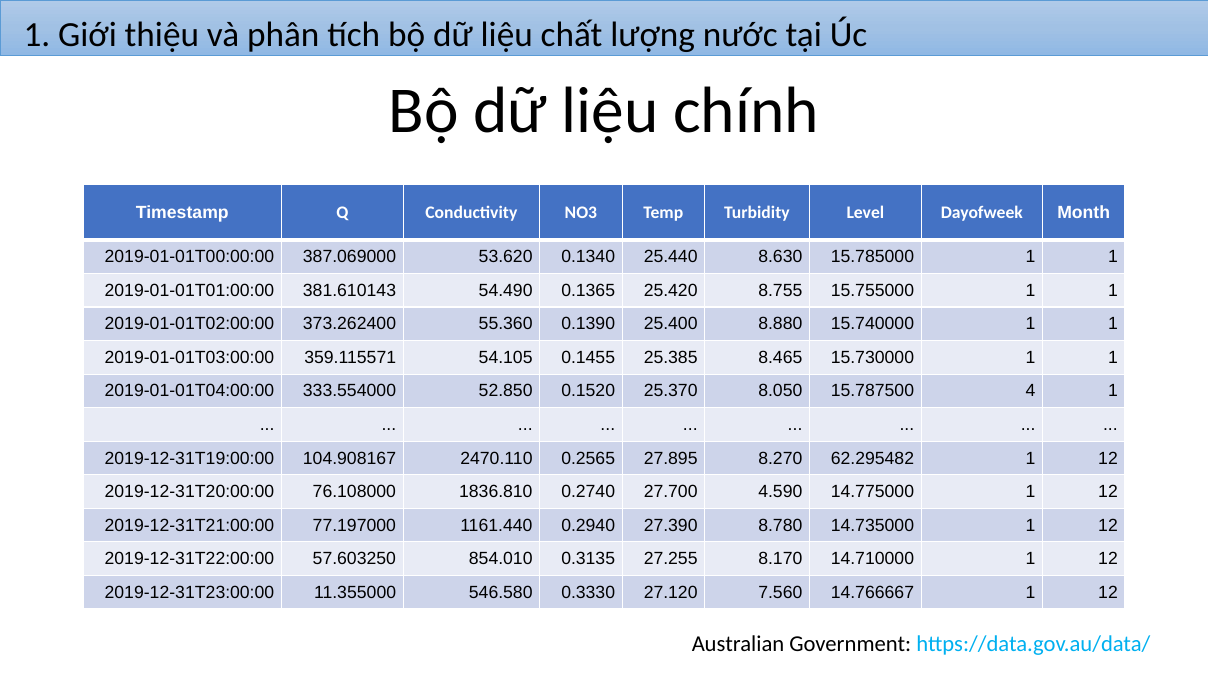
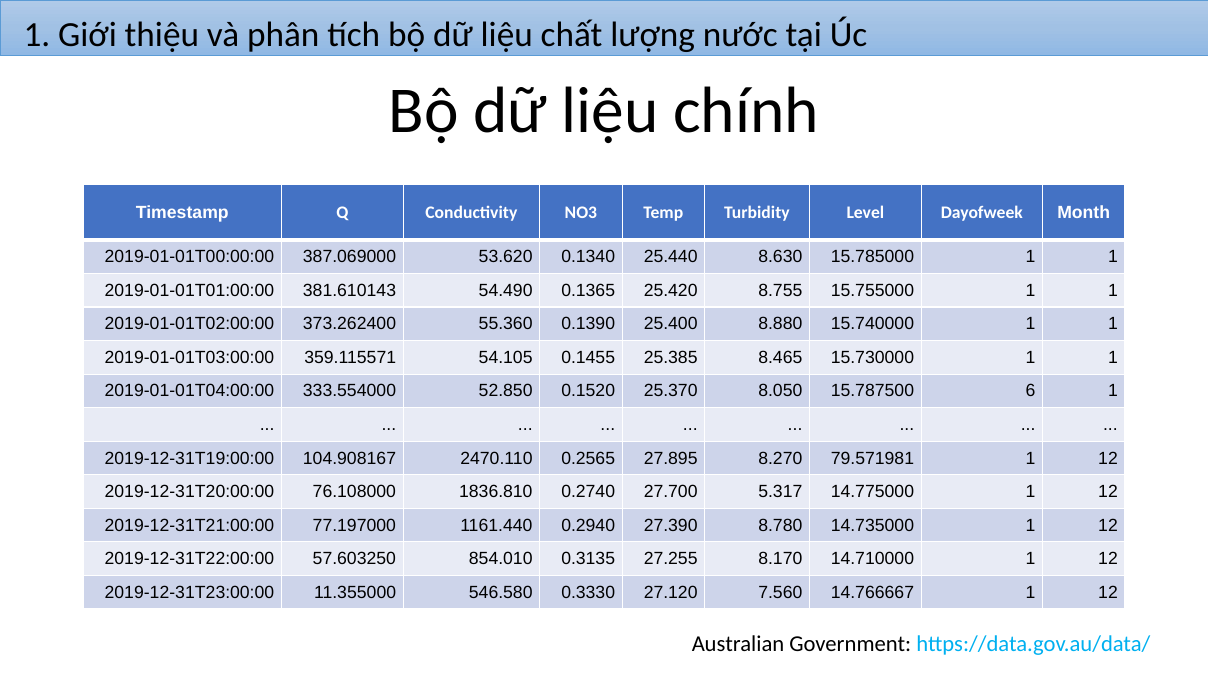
4: 4 -> 6 (1031, 391)
62.295482: 62.295482 -> 79.571981 (872, 458)
4.590: 4.590 -> 5.317 (780, 491)
